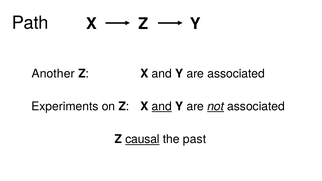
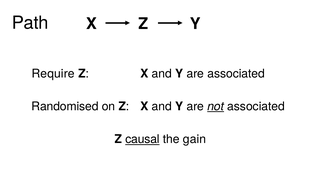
Another: Another -> Require (53, 74)
Experiments: Experiments -> Randomised (65, 106)
and underline: present -> none (162, 106)
past: past -> gain (195, 139)
